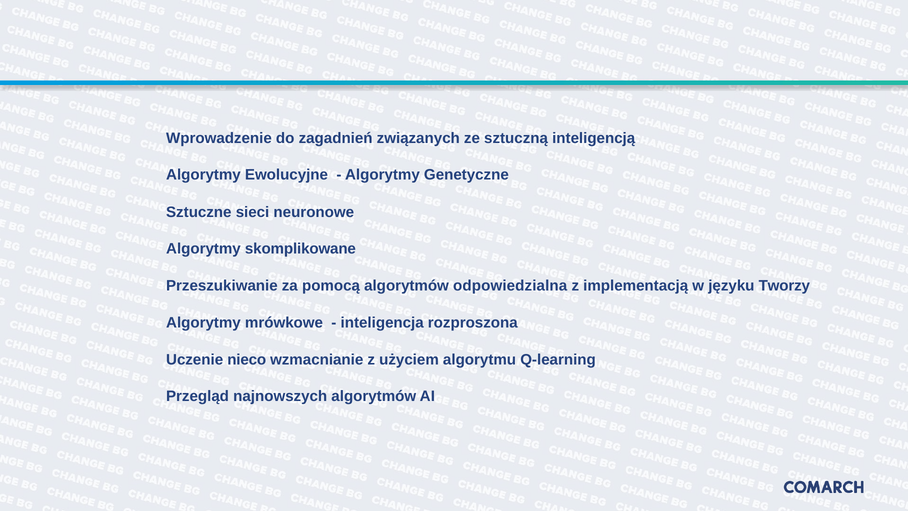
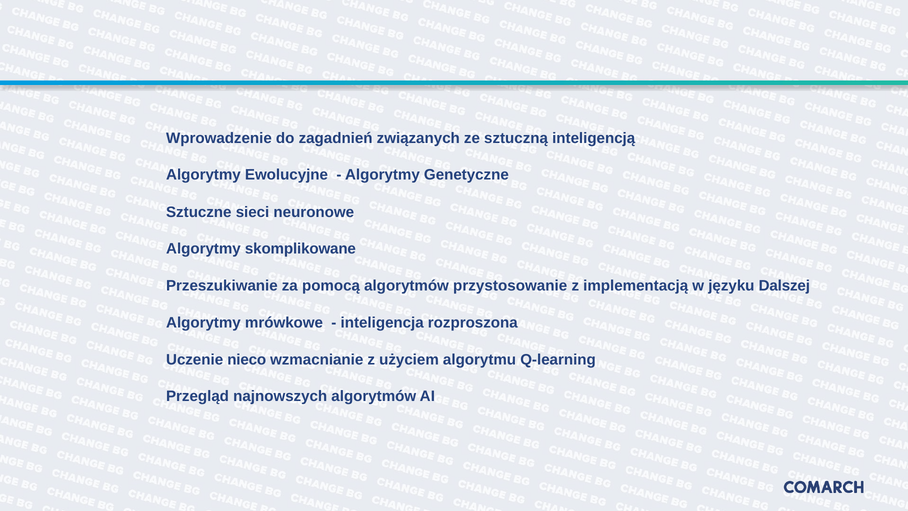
odpowiedzialna: odpowiedzialna -> przystosowanie (510, 286)
Tworzy: Tworzy -> Dalszej (784, 286)
